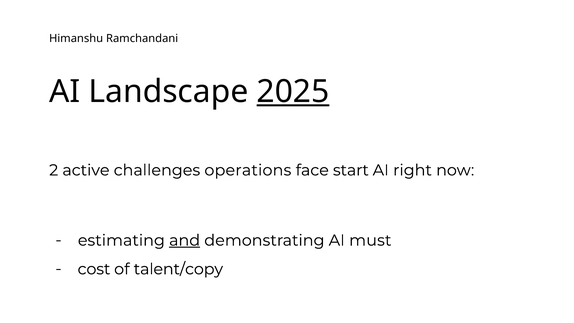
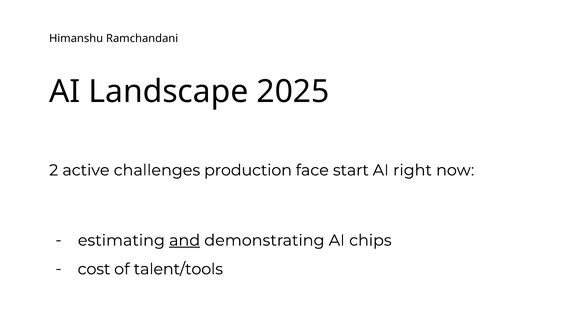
2025 underline: present -> none (293, 92)
operations: operations -> production (248, 170)
must: must -> chips (370, 240)
talent/copy: talent/copy -> talent/tools (178, 269)
